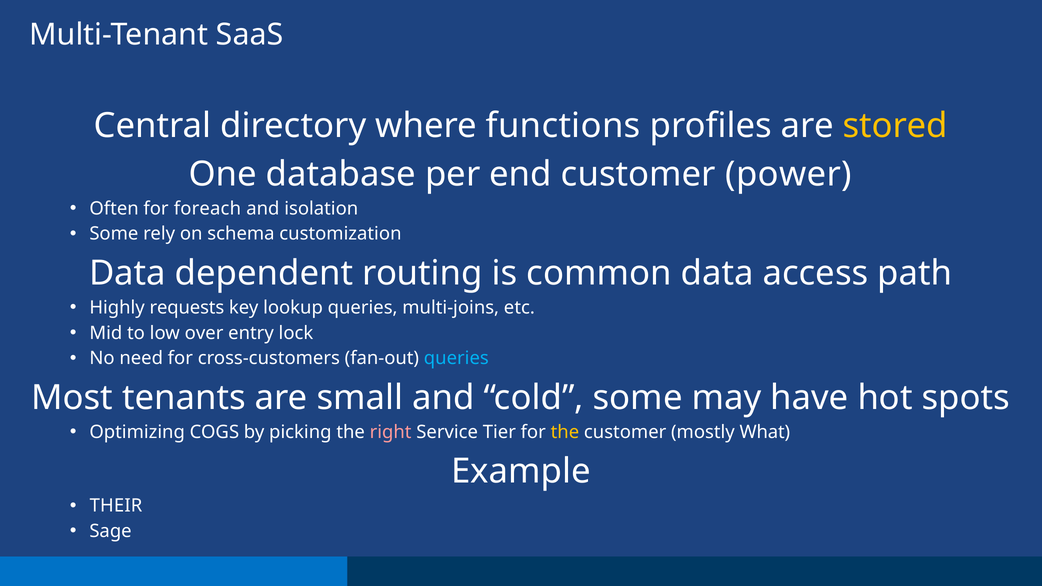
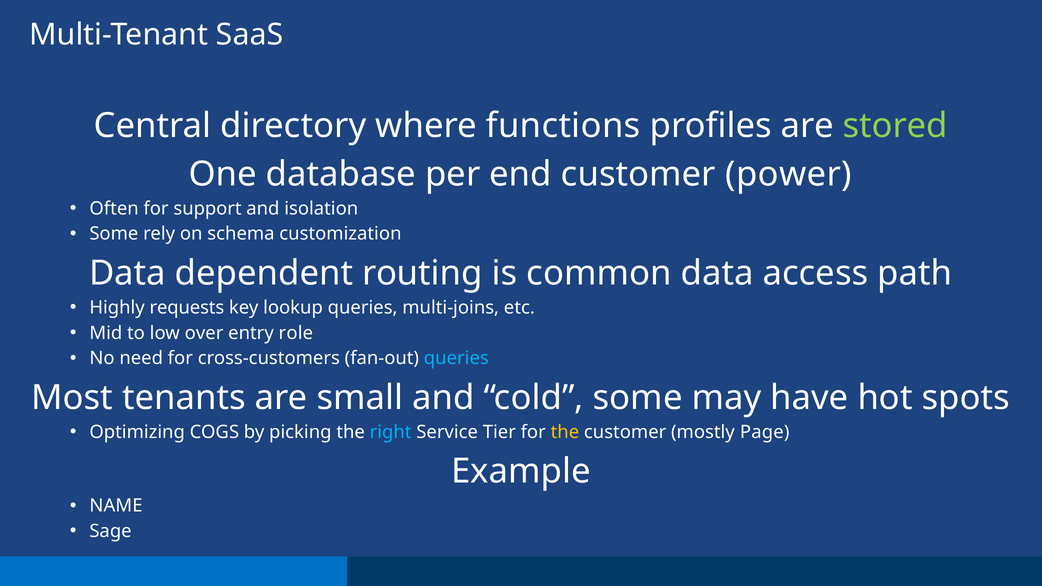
stored colour: yellow -> light green (895, 126)
foreach: foreach -> support (208, 209)
lock: lock -> role (296, 333)
right colour: pink -> light blue (391, 432)
What: What -> Page (765, 432)
THEIR: THEIR -> NAME (116, 506)
